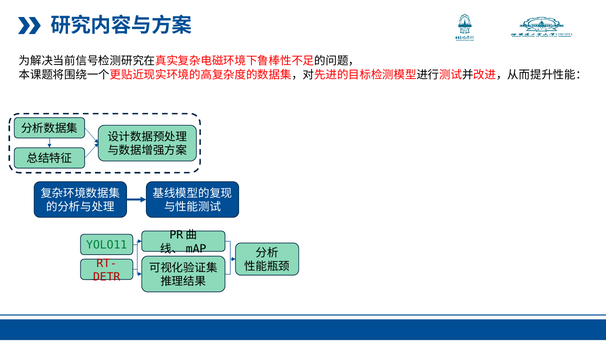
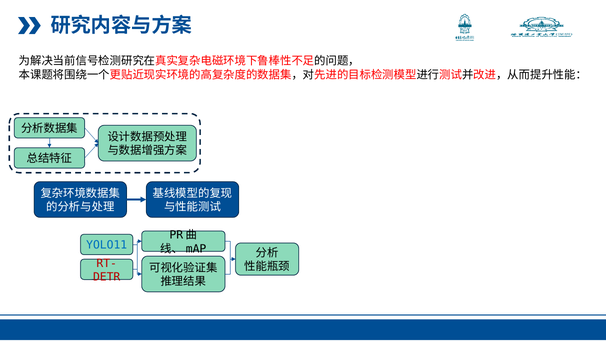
YOLO11 colour: green -> blue (107, 245)
